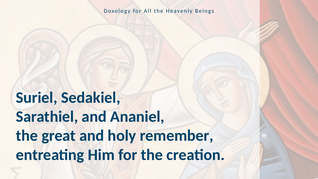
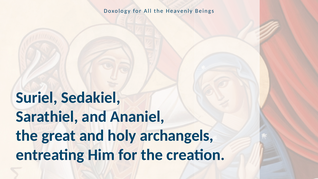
remember: remember -> archangels (177, 136)
